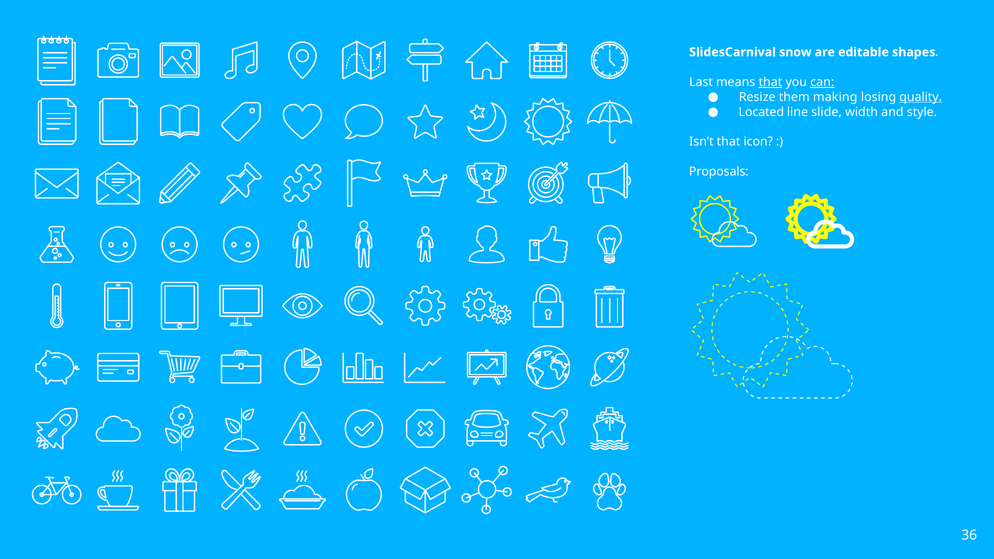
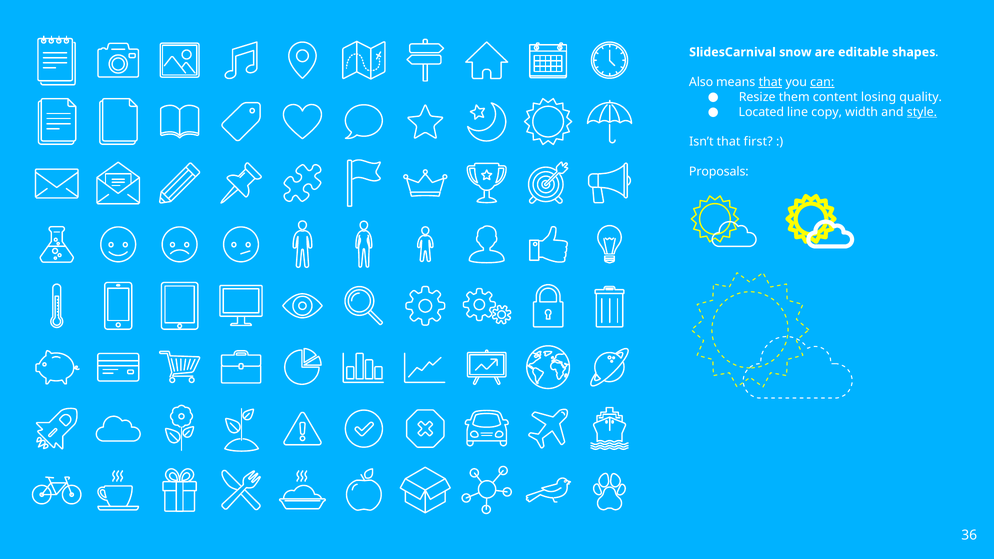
Last: Last -> Also (701, 82)
making: making -> content (835, 97)
quality underline: present -> none (921, 97)
slide: slide -> copy (827, 112)
style underline: none -> present (922, 112)
icon: icon -> first (758, 142)
